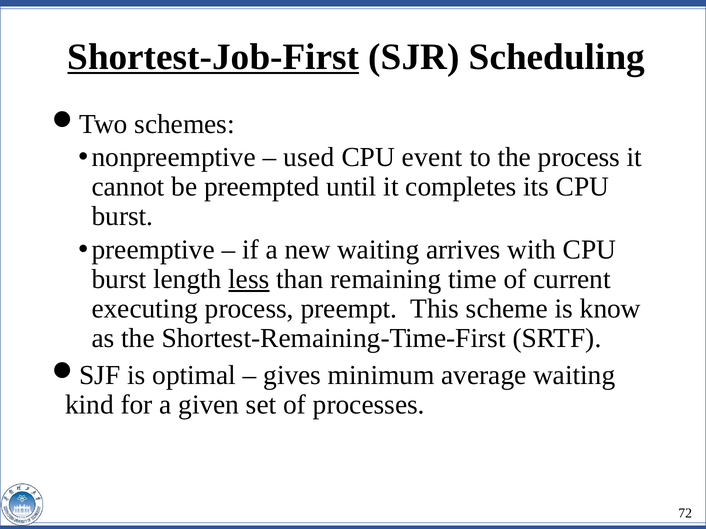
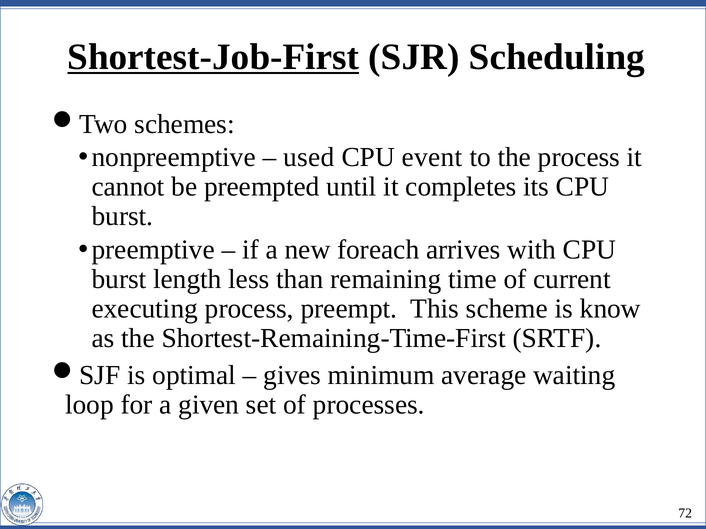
new waiting: waiting -> foreach (378, 250)
less underline: present -> none (249, 279)
kind: kind -> loop (89, 405)
